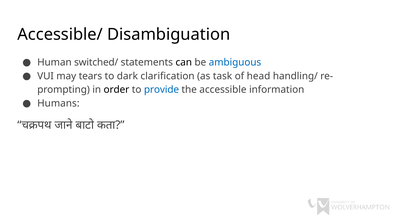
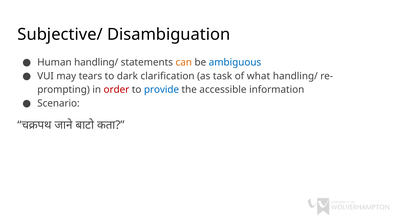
Accessible/: Accessible/ -> Subjective/ (60, 34)
Human switched/: switched/ -> handling/ (96, 62)
can colour: black -> orange (184, 62)
head: head -> what (258, 76)
order colour: black -> red (116, 90)
Humans: Humans -> Scenario (58, 103)
